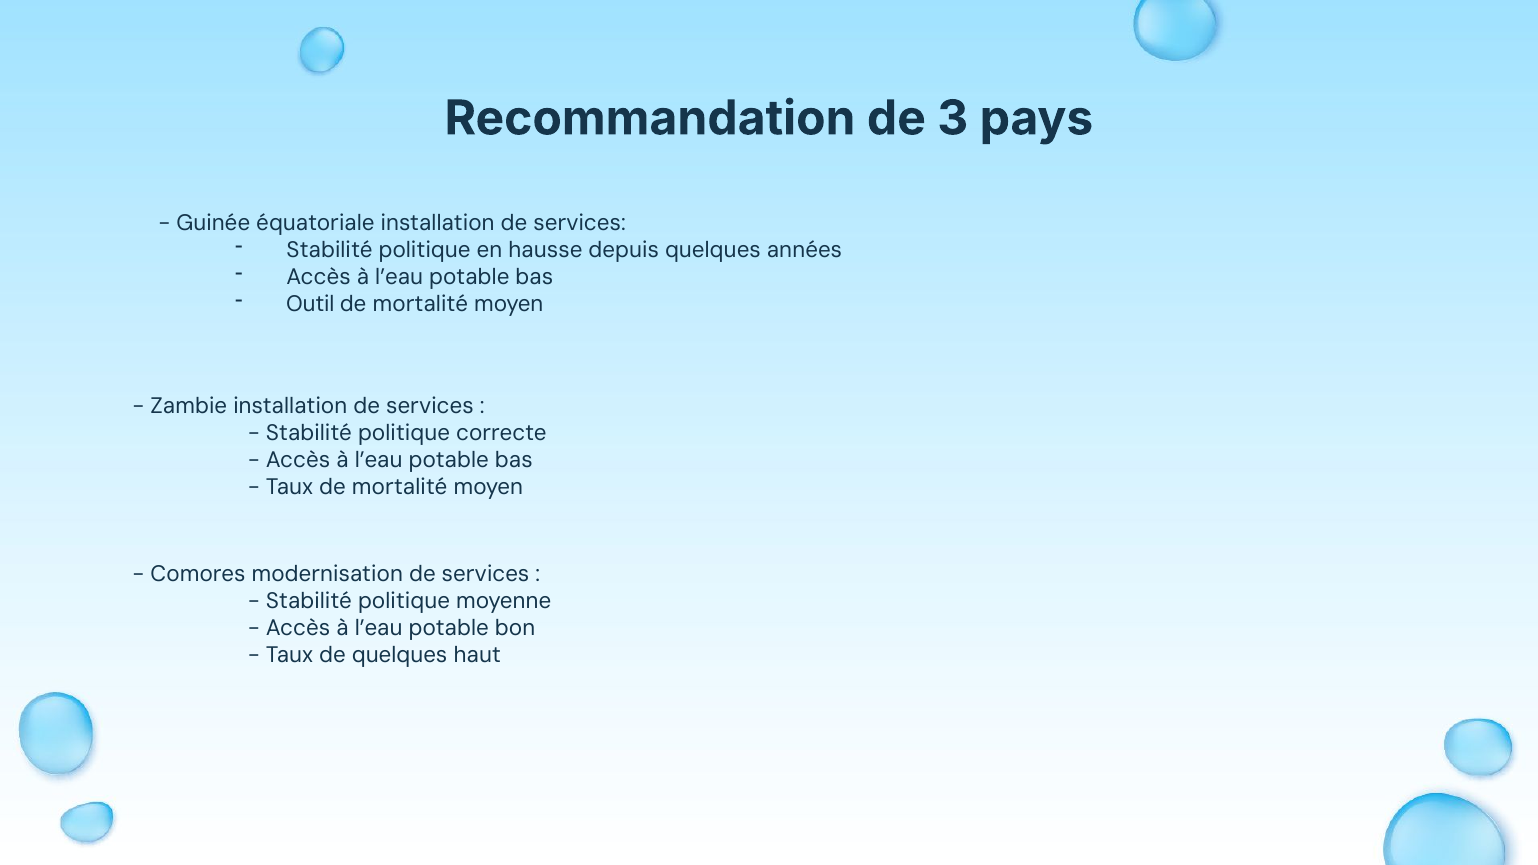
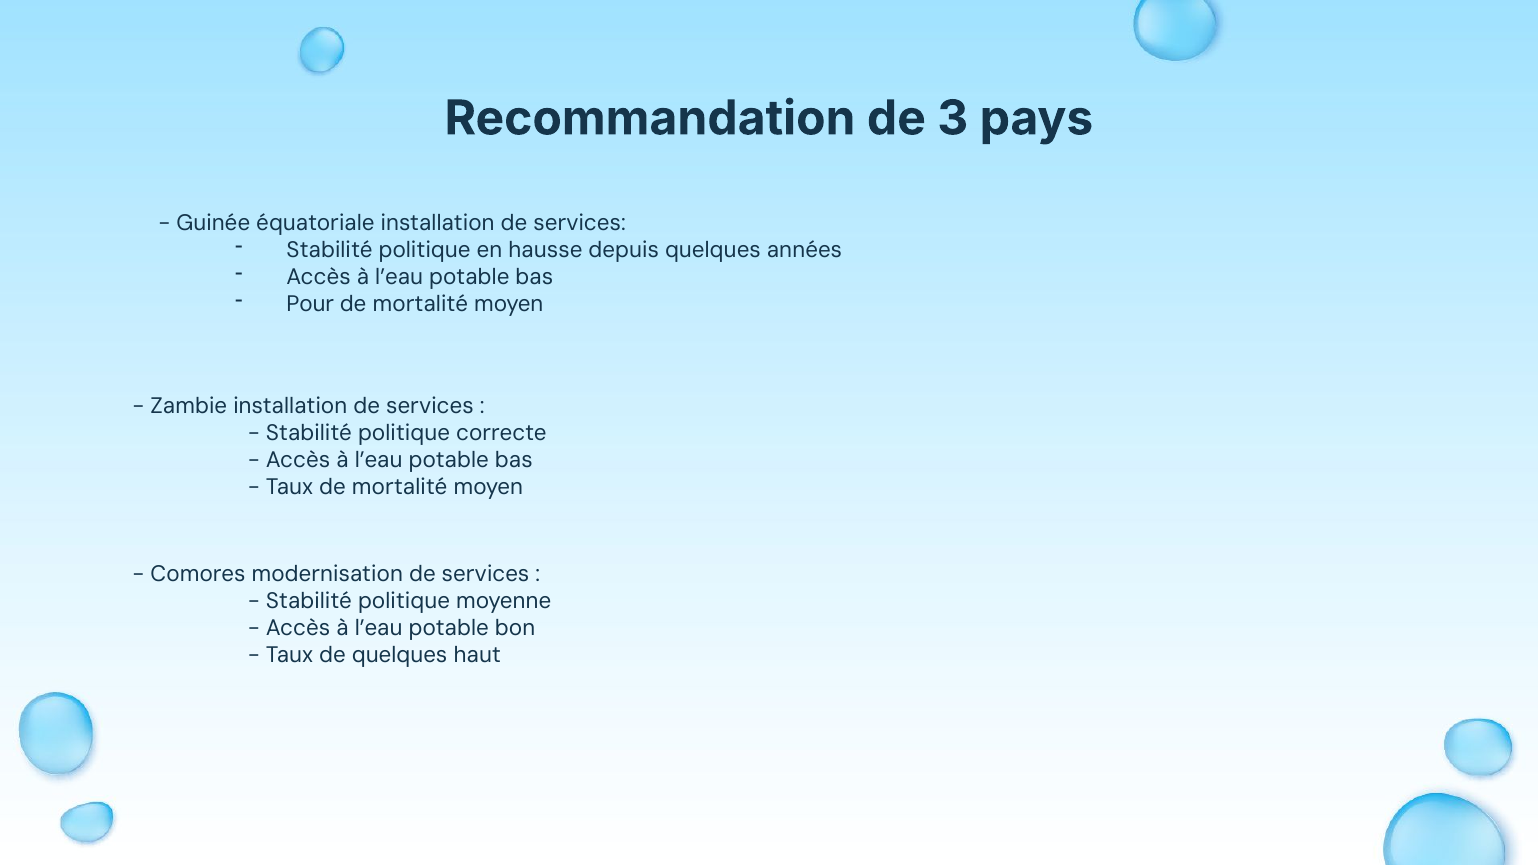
Outil: Outil -> Pour (310, 304)
